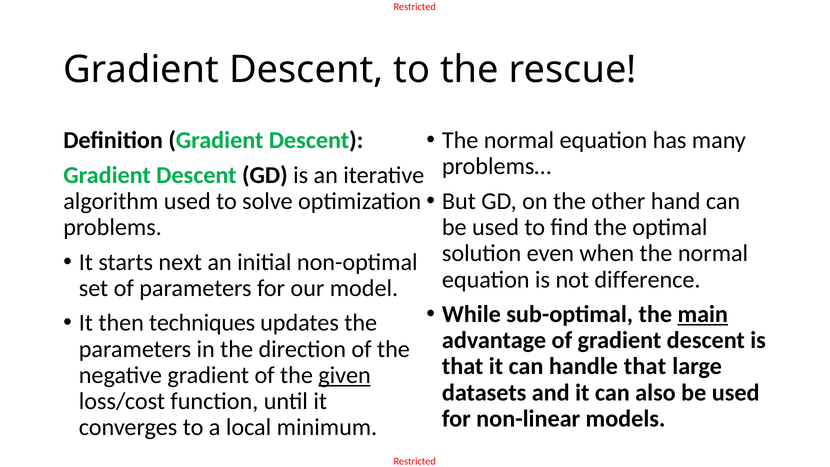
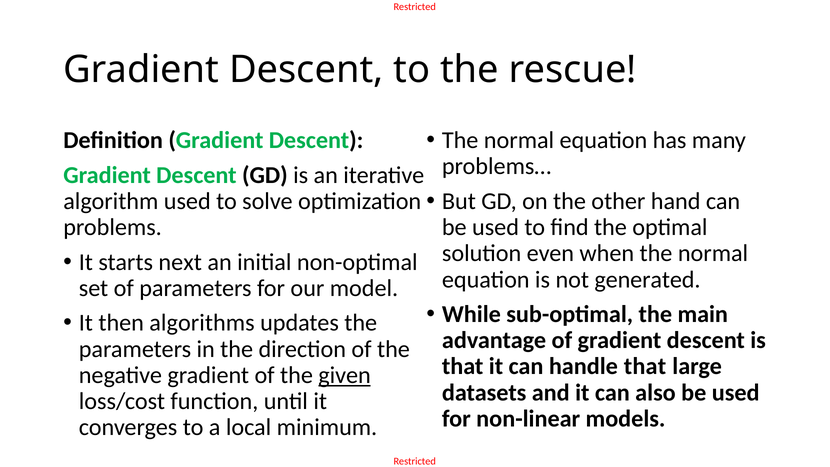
difference: difference -> generated (648, 279)
main underline: present -> none (703, 314)
techniques: techniques -> algorithms (202, 323)
